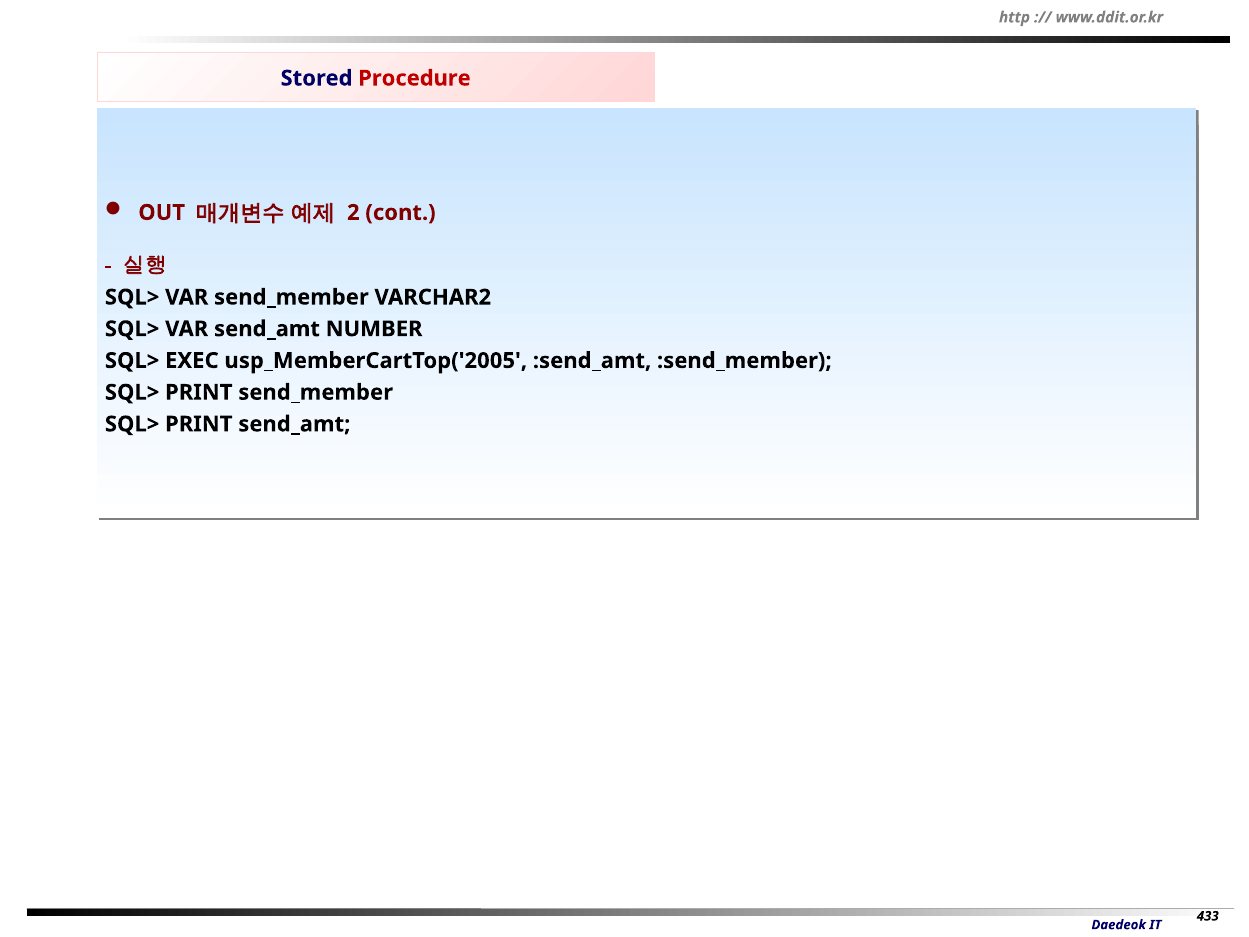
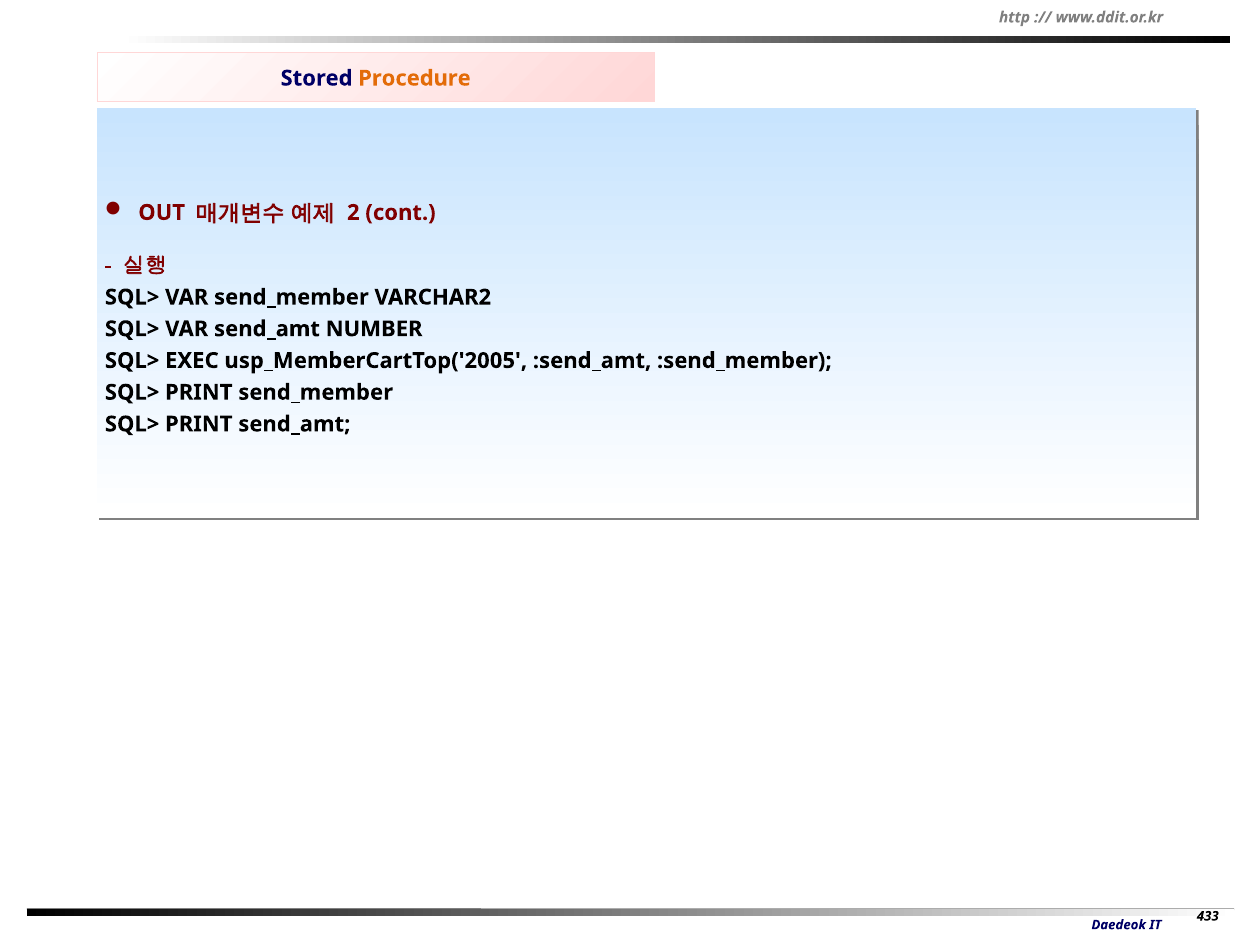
Procedure colour: red -> orange (414, 78)
